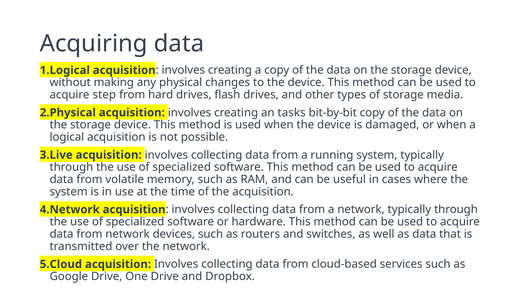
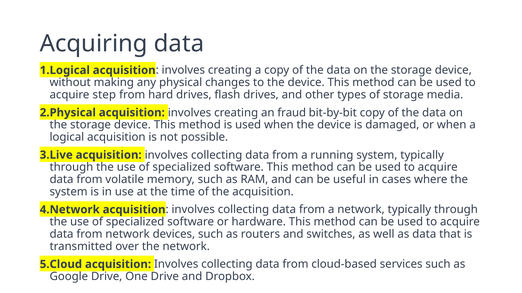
tasks: tasks -> fraud (292, 113)
